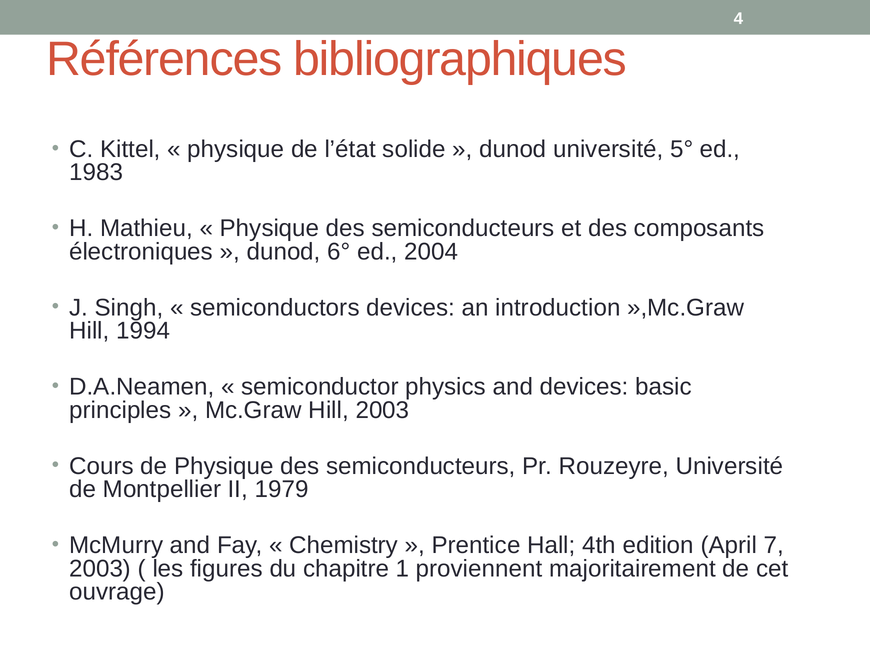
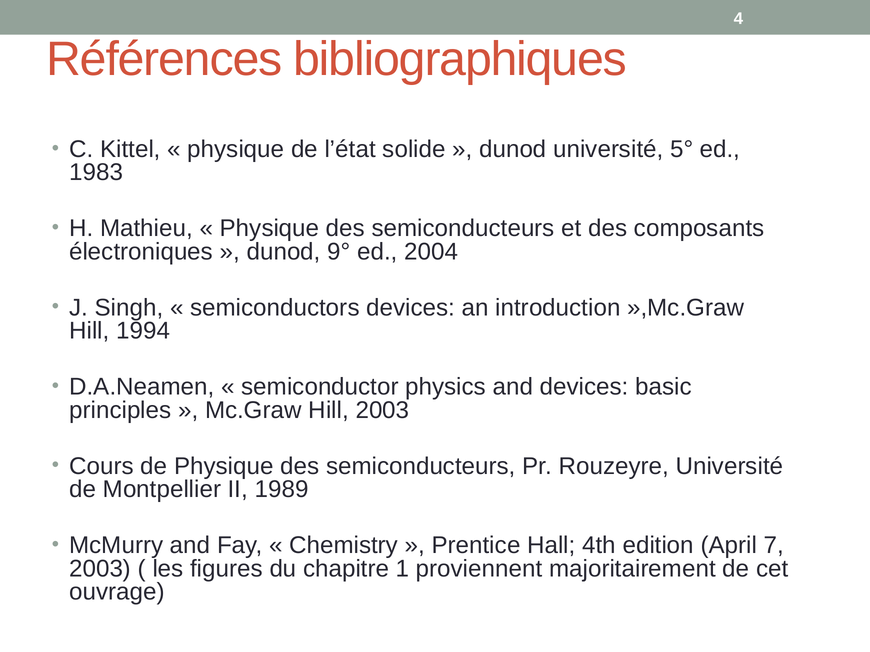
6°: 6° -> 9° (339, 252)
1979: 1979 -> 1989 (282, 490)
